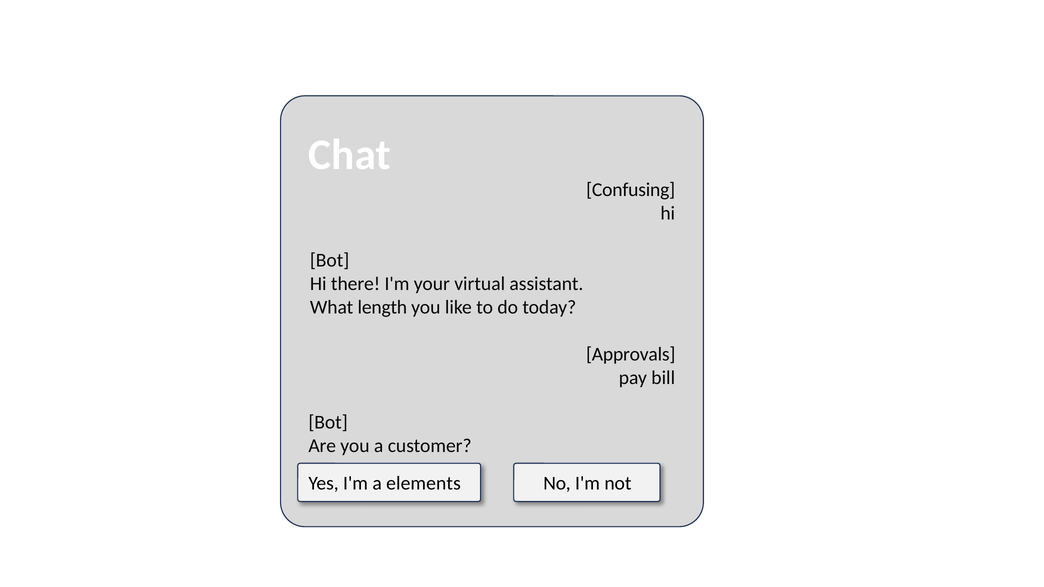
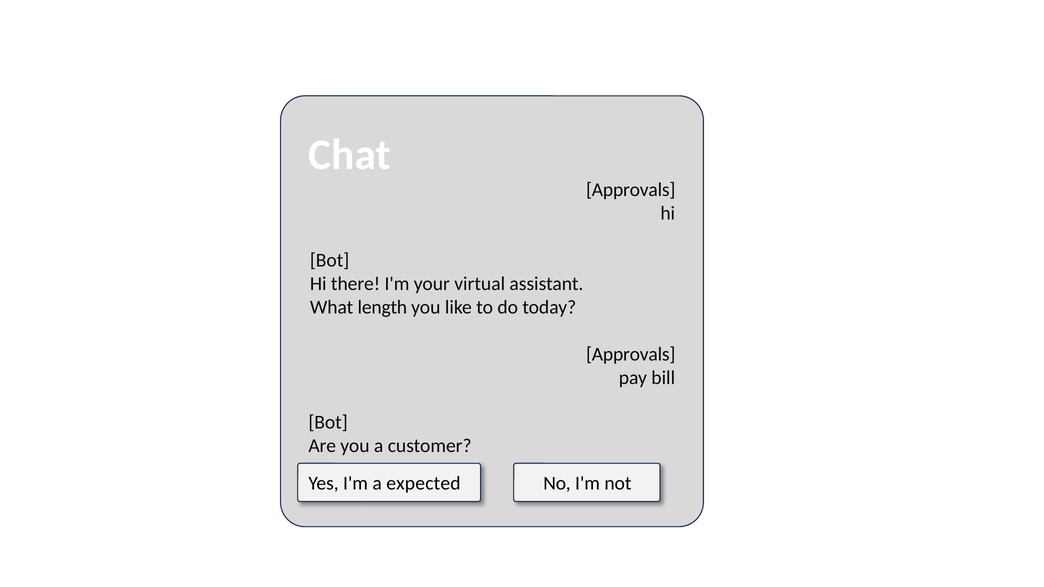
Confusing: Confusing -> Approvals (631, 190)
elements: elements -> expected (423, 483)
